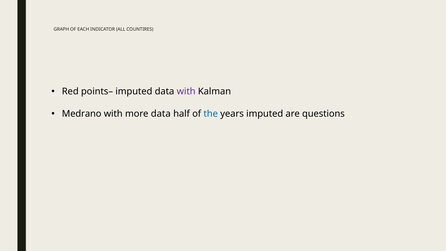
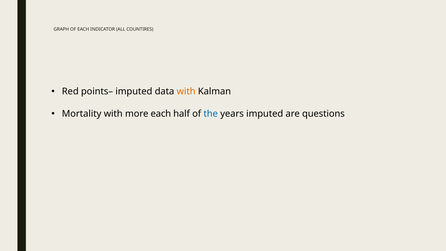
with colour: purple -> orange (186, 91)
Medrano: Medrano -> Mortality (82, 114)
more data: data -> each (161, 114)
